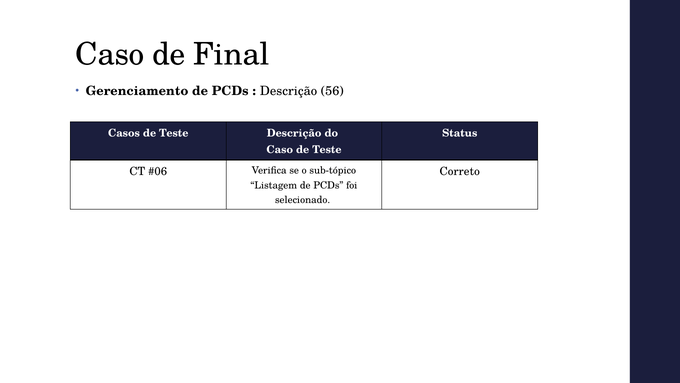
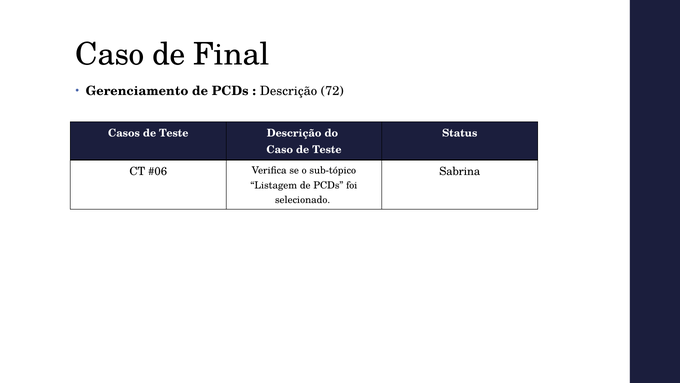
56: 56 -> 72 (332, 91)
Correto: Correto -> Sabrina (460, 171)
